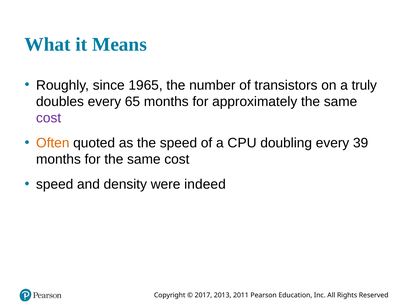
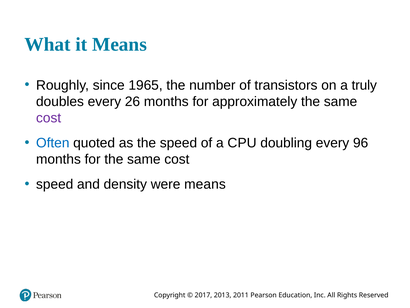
65: 65 -> 26 (132, 101)
Often colour: orange -> blue (53, 143)
39: 39 -> 96 (361, 143)
were indeed: indeed -> means (205, 184)
